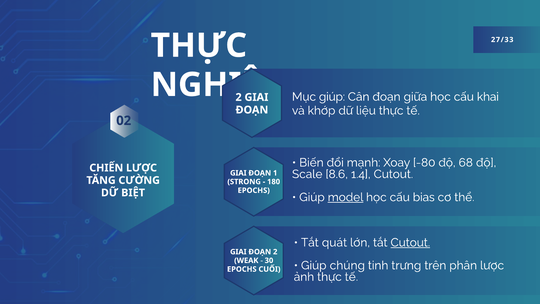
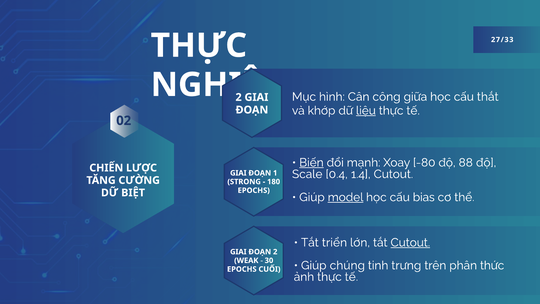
Mục giúp: giúp -> hình (332, 97)
Cân đoạn: đoạn -> công (386, 97)
khai: khai -> thắt (488, 97)
liệu underline: none -> present (366, 110)
Biến underline: none -> present (311, 162)
68: 68 -> 88 (466, 162)
8.6: 8.6 -> 0.4 (337, 174)
quát: quát -> triển (334, 242)
phân lược: lược -> thức (492, 265)
